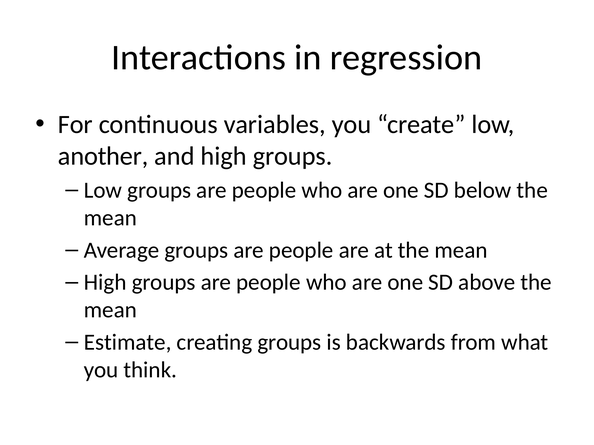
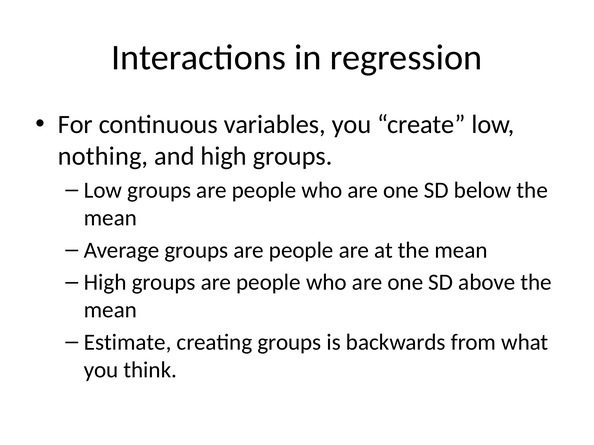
another: another -> nothing (103, 156)
